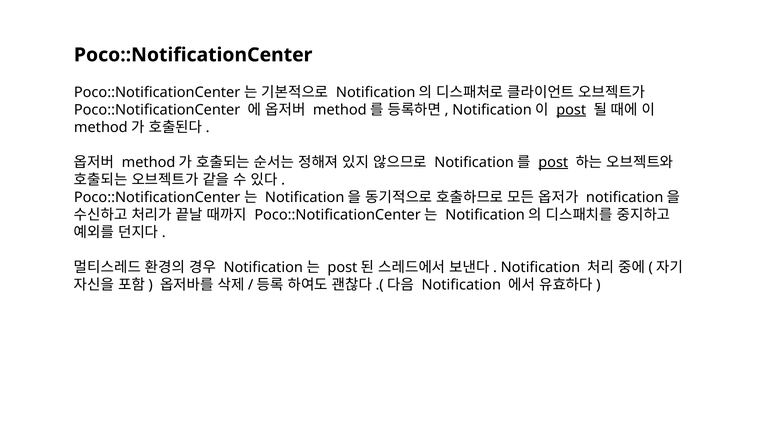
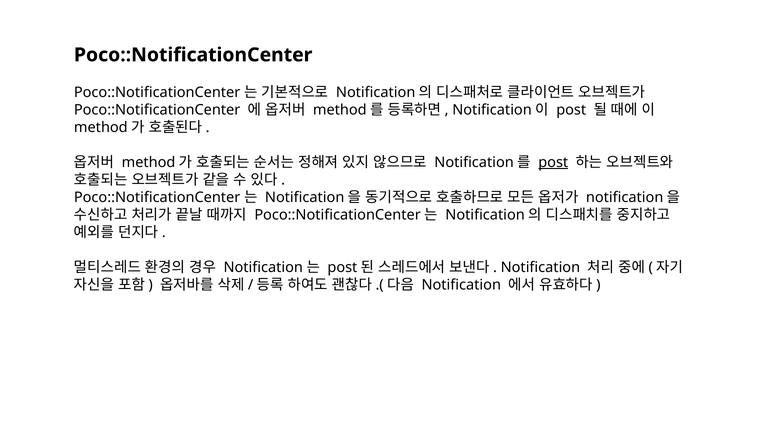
post underline: present -> none (571, 110)
